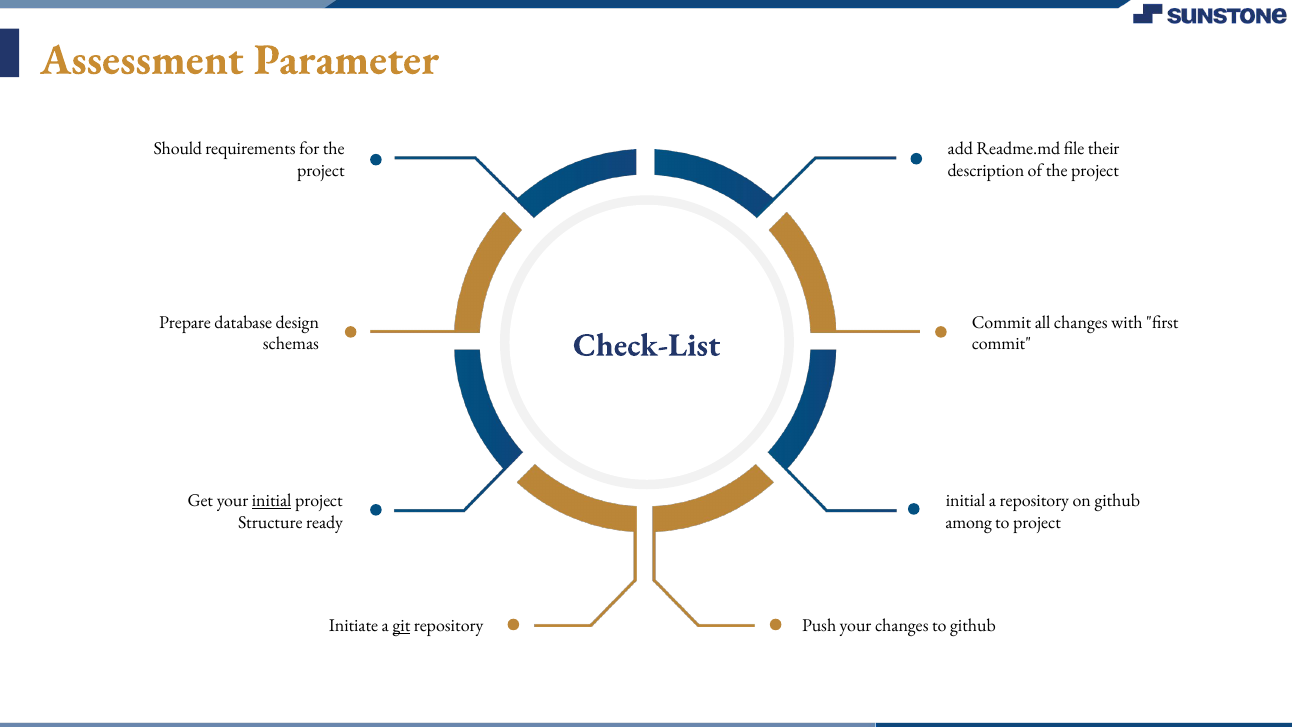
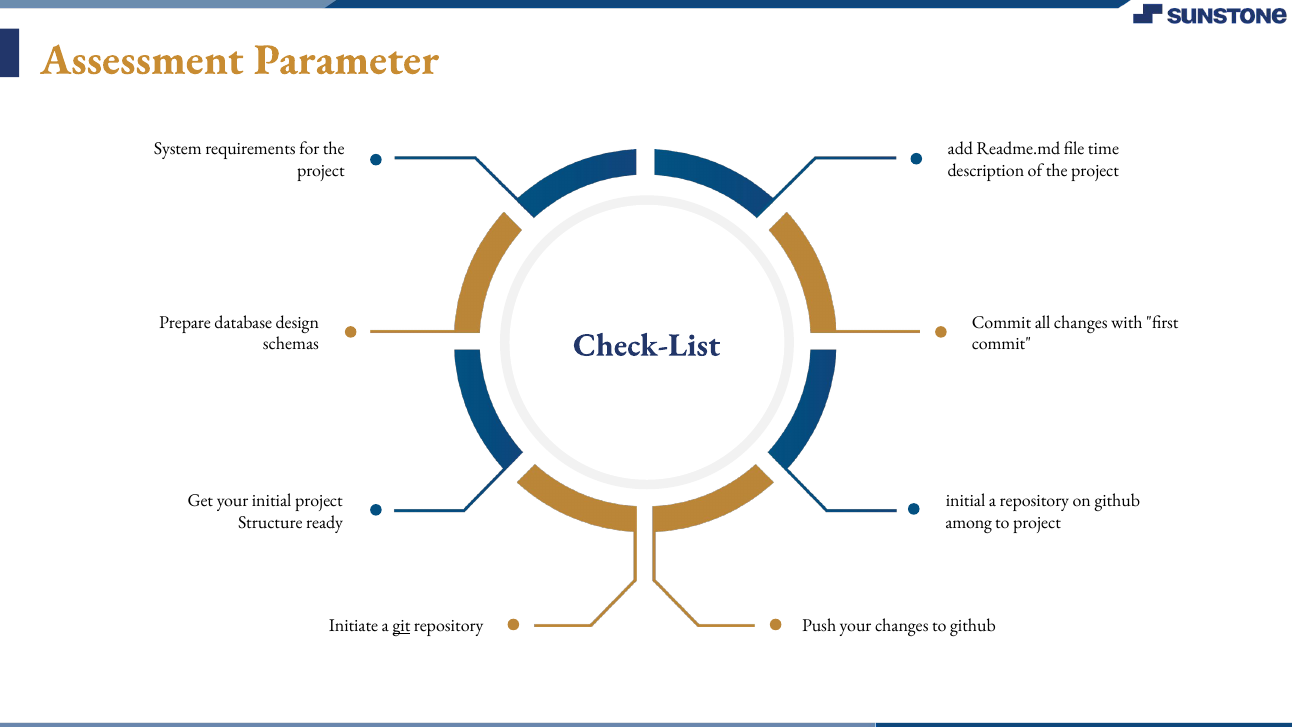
Should: Should -> System (178, 149)
their: their -> time (1104, 149)
initial underline: present -> none (272, 500)
